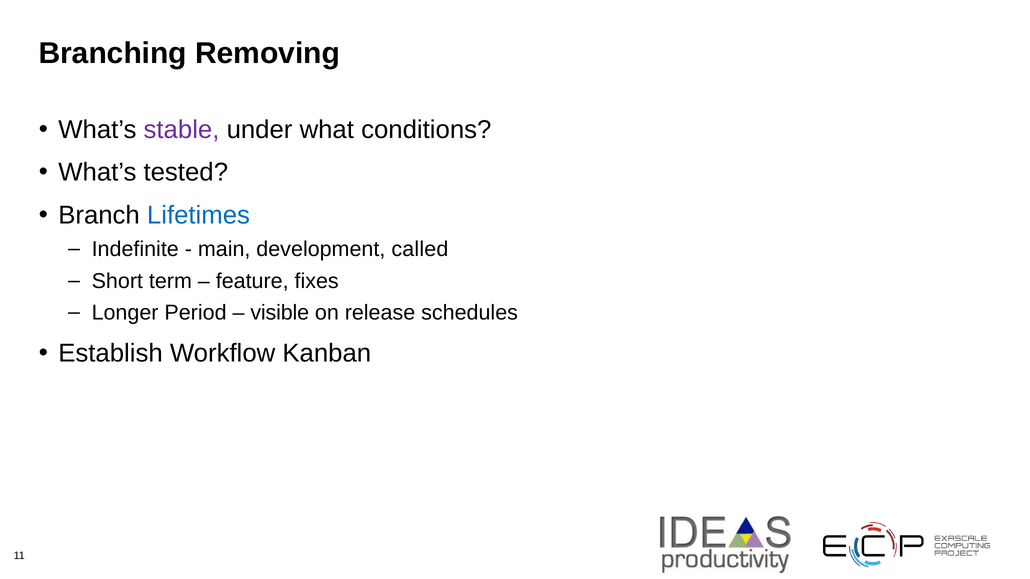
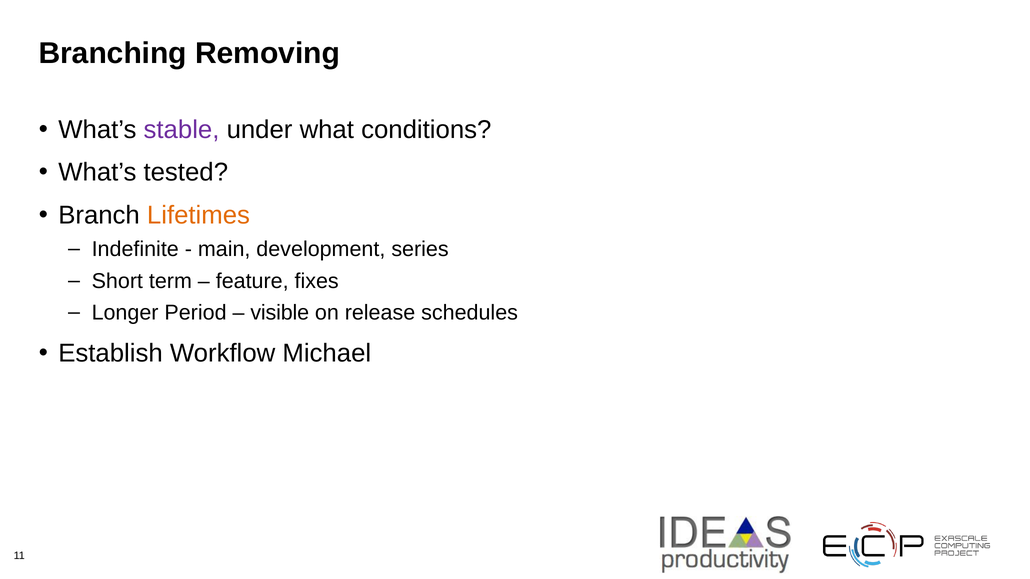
Lifetimes colour: blue -> orange (198, 215)
called: called -> series (420, 249)
Kanban: Kanban -> Michael (327, 353)
